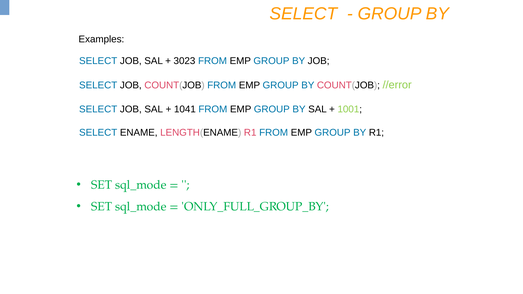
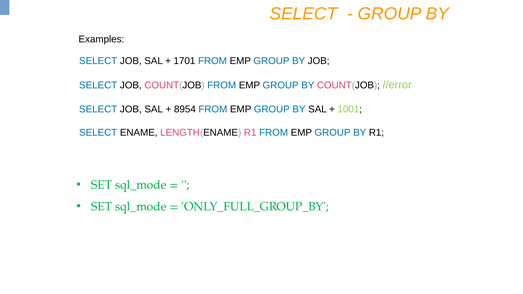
3023: 3023 -> 1701 (184, 61)
1041: 1041 -> 8954 (185, 109)
